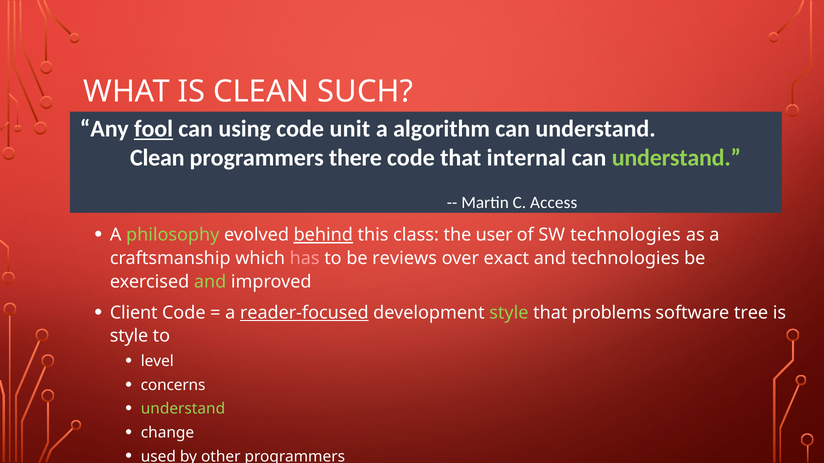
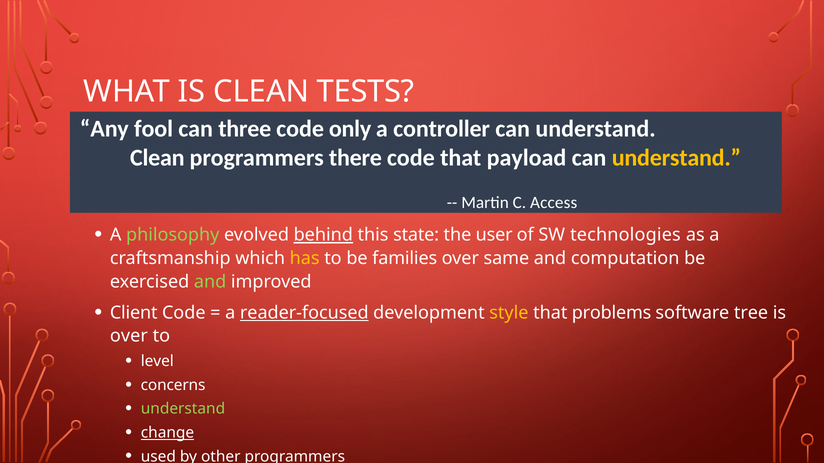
SUCH: SUCH -> TESTS (366, 92)
fool underline: present -> none (154, 129)
using: using -> three (245, 129)
unit: unit -> only (350, 129)
algorithm: algorithm -> controller (442, 129)
internal: internal -> payload (527, 158)
understand colour: light green -> yellow (676, 158)
class: class -> state (416, 235)
has colour: pink -> yellow (305, 259)
reviews: reviews -> families (405, 259)
exact: exact -> same (506, 259)
and technologies: technologies -> computation (625, 259)
style colour: light green -> yellow (509, 313)
style: style -> over (129, 336)
change underline: none -> present (167, 433)
